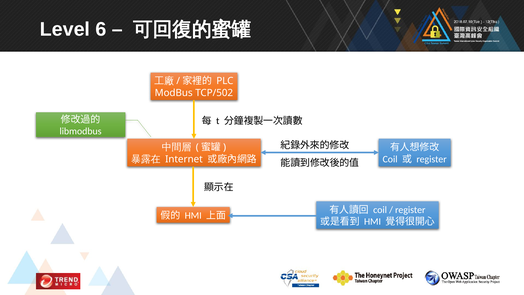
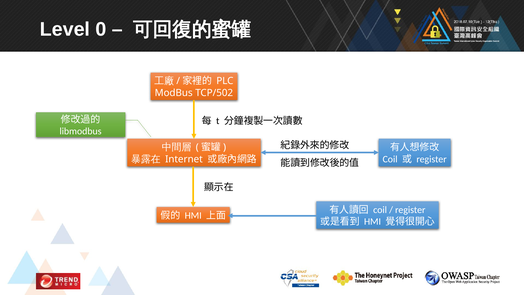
6: 6 -> 0 (101, 29)
